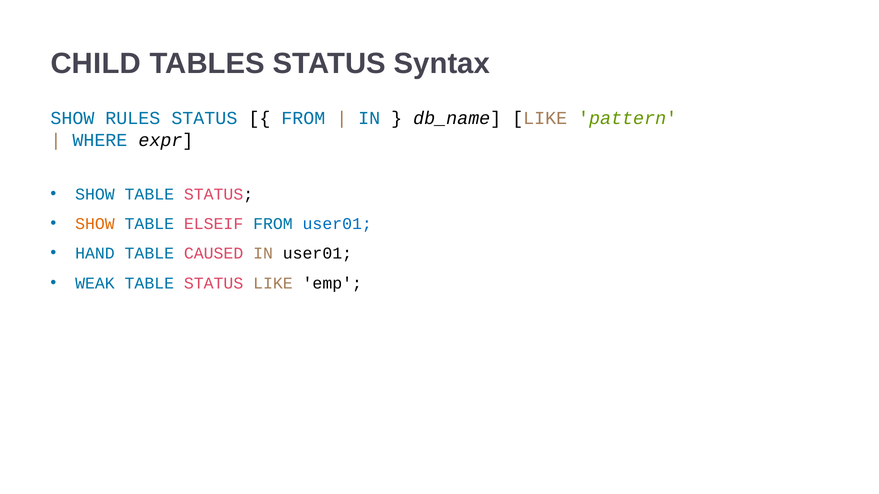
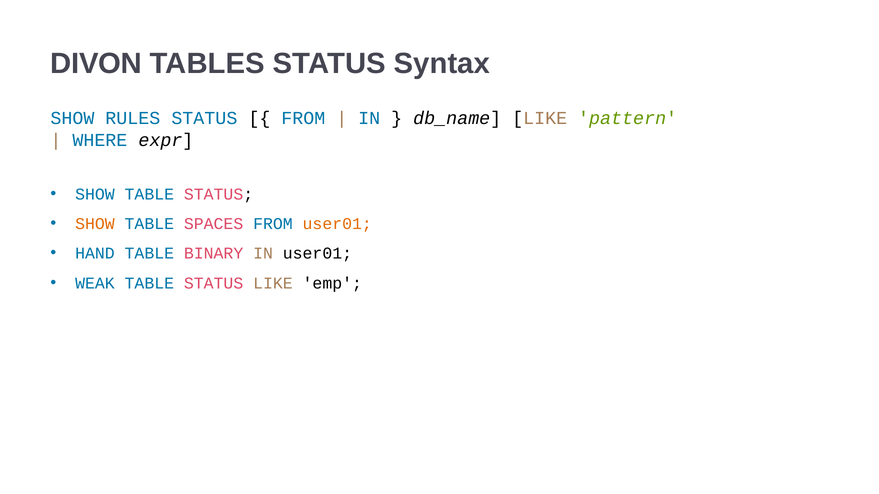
CHILD: CHILD -> DIVON (96, 64)
ELSEIF: ELSEIF -> SPACES (214, 224)
user01 colour: blue -> orange (337, 224)
CAUSED: CAUSED -> BINARY (214, 254)
